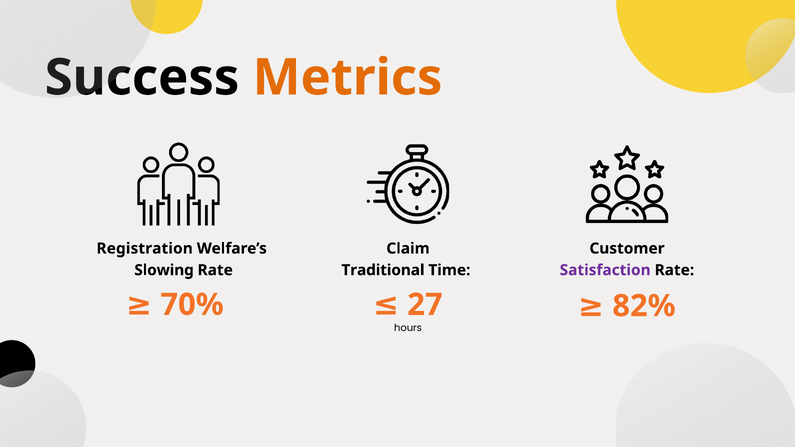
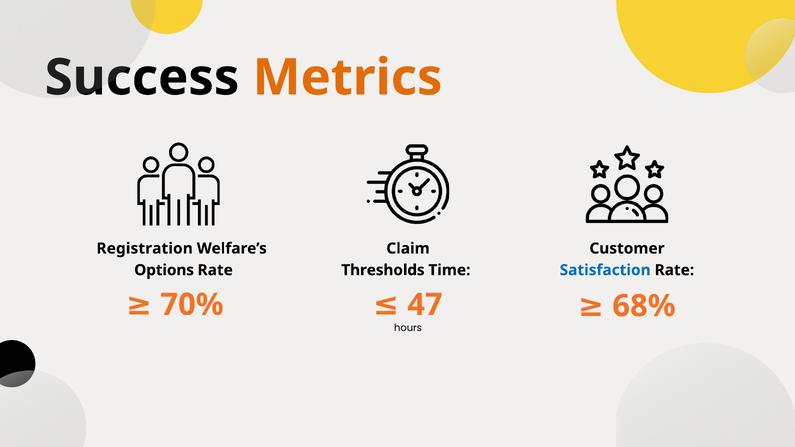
Slowing: Slowing -> Options (164, 270)
Traditional: Traditional -> Thresholds (383, 270)
Satisfaction colour: purple -> blue (605, 270)
27: 27 -> 47 (425, 305)
82%: 82% -> 68% (644, 306)
